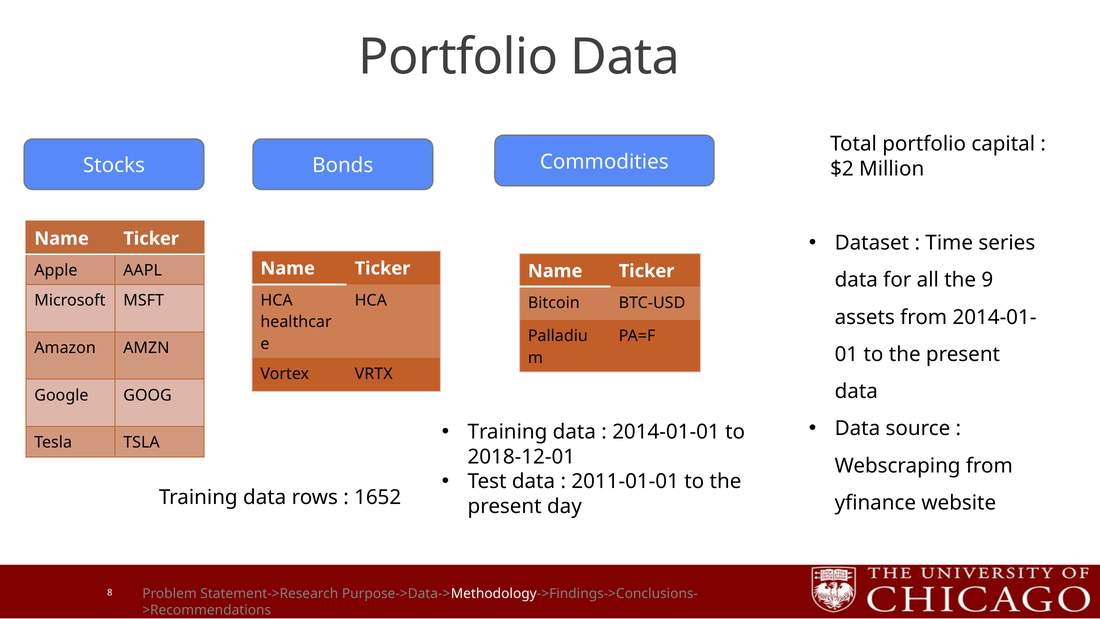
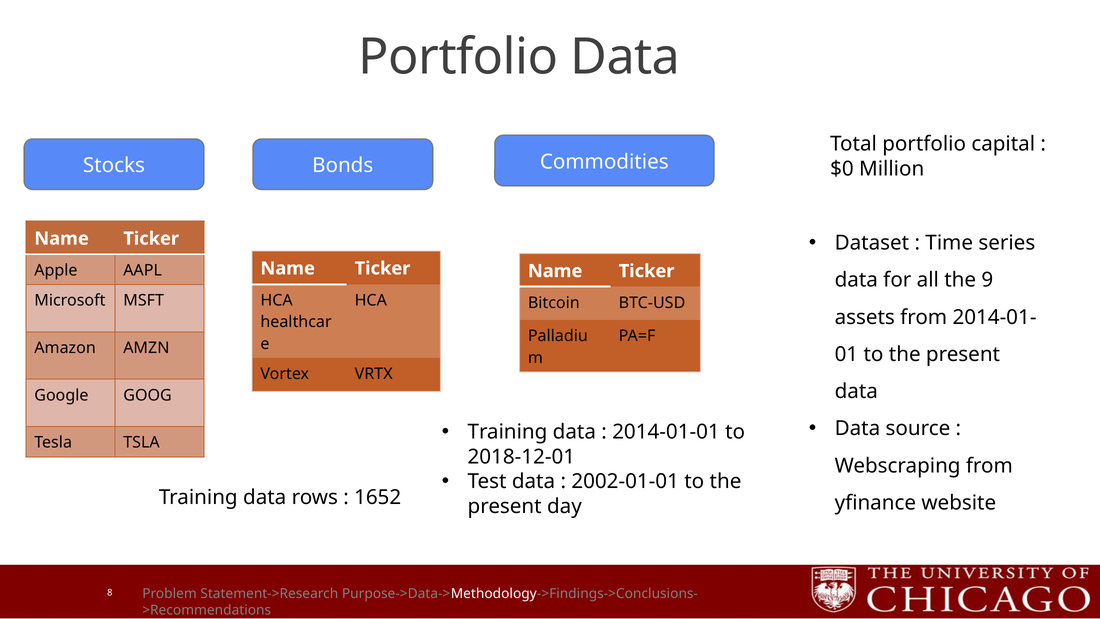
$2: $2 -> $0 (842, 169)
2011-01-01: 2011-01-01 -> 2002-01-01 (625, 481)
